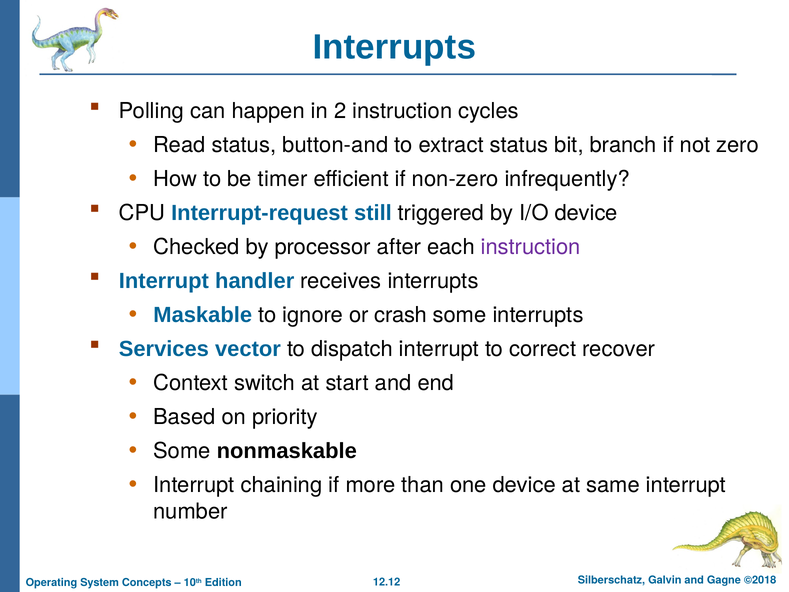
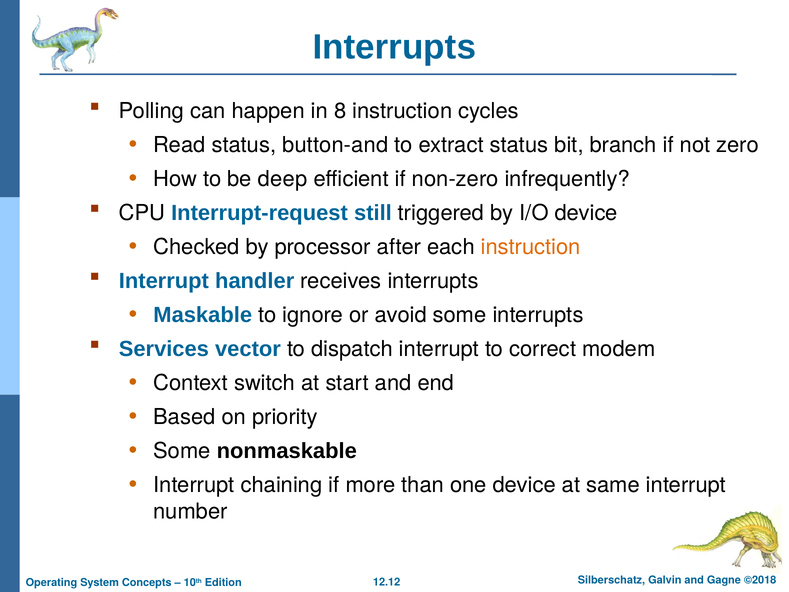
2: 2 -> 8 (340, 111)
timer: timer -> deep (283, 179)
instruction colour: purple -> orange (531, 247)
crash: crash -> avoid (401, 315)
recover: recover -> modem (619, 349)
